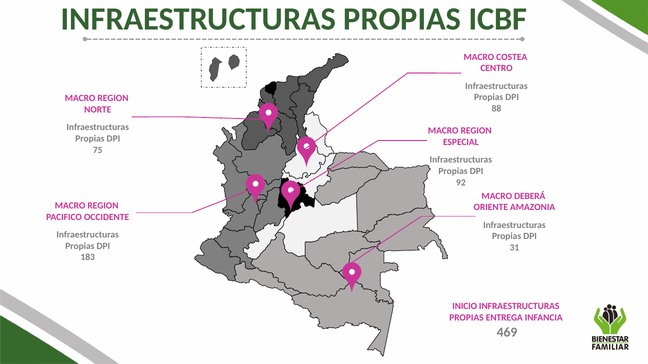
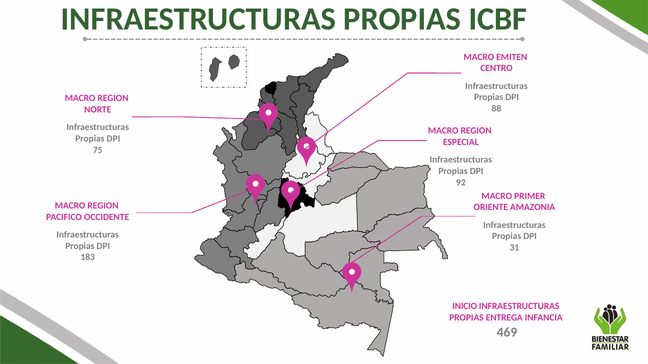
COSTEA: COSTEA -> EMITEN (512, 57)
DEBERÁ: DEBERÁ -> PRIMER (530, 196)
